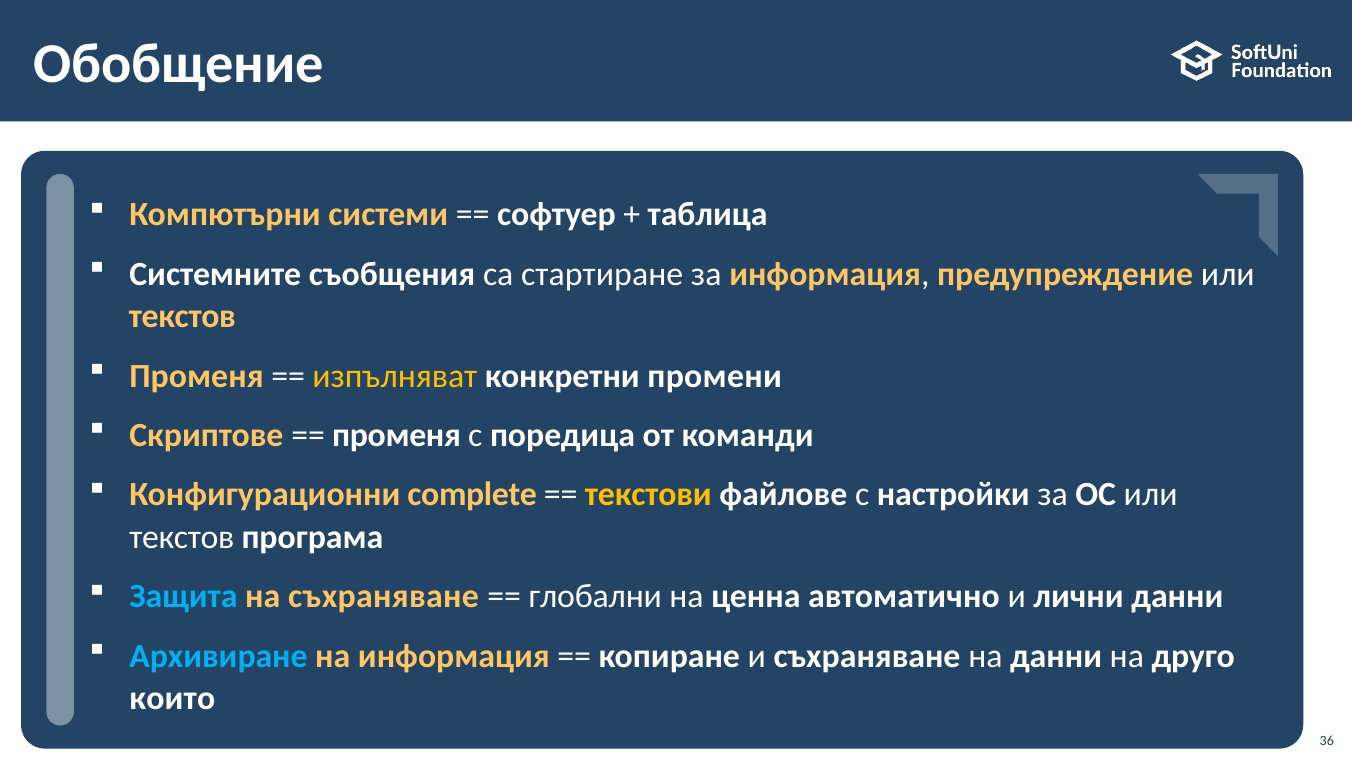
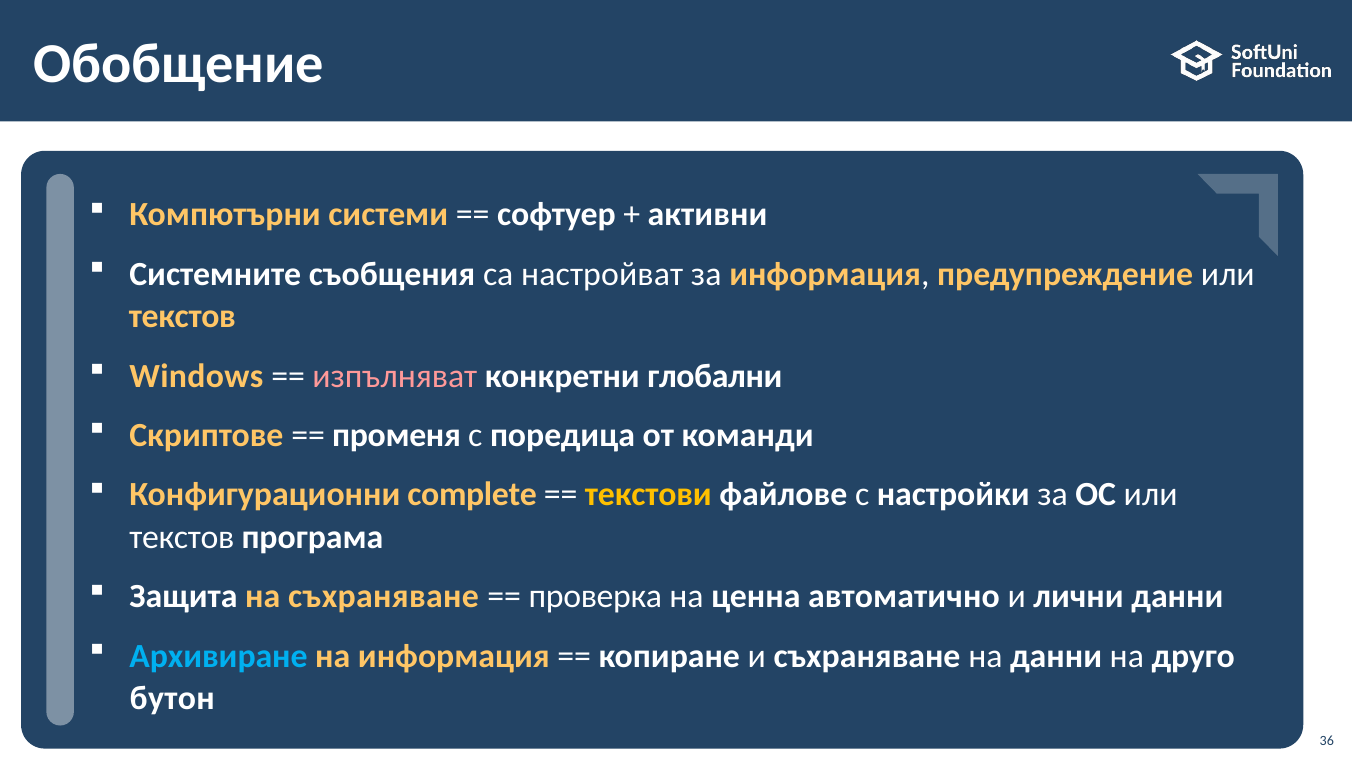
таблица: таблица -> активни (708, 215)
стартиране: стартиране -> настройват (602, 274)
Променя: Променя -> Windows (196, 376)
изпълняват colour: yellow -> pink (395, 376)
промени: промени -> глобални (715, 376)
Защита colour: light blue -> white (183, 597)
глобални: глобални -> проверка (595, 597)
които: които -> бутон (172, 699)
